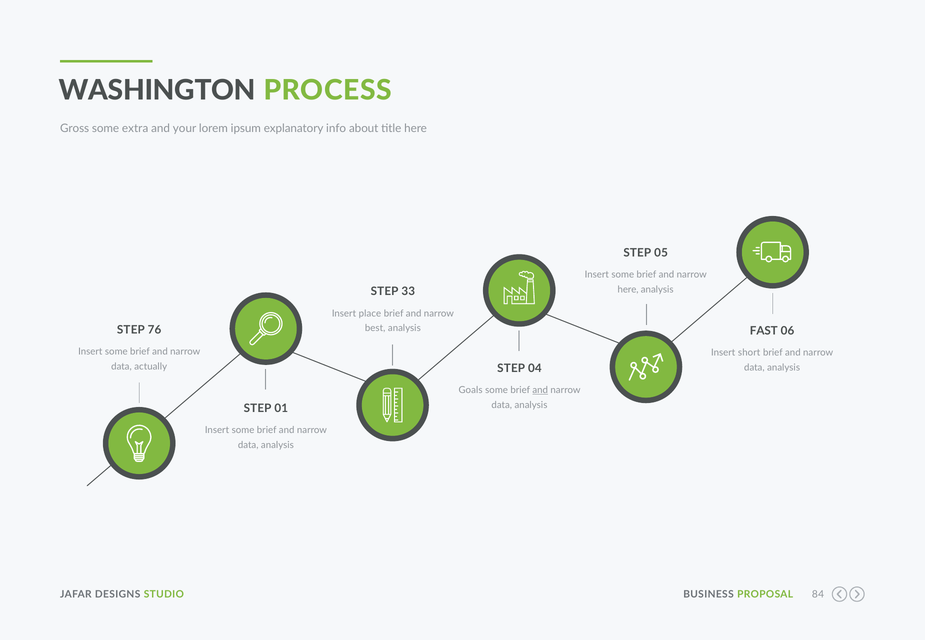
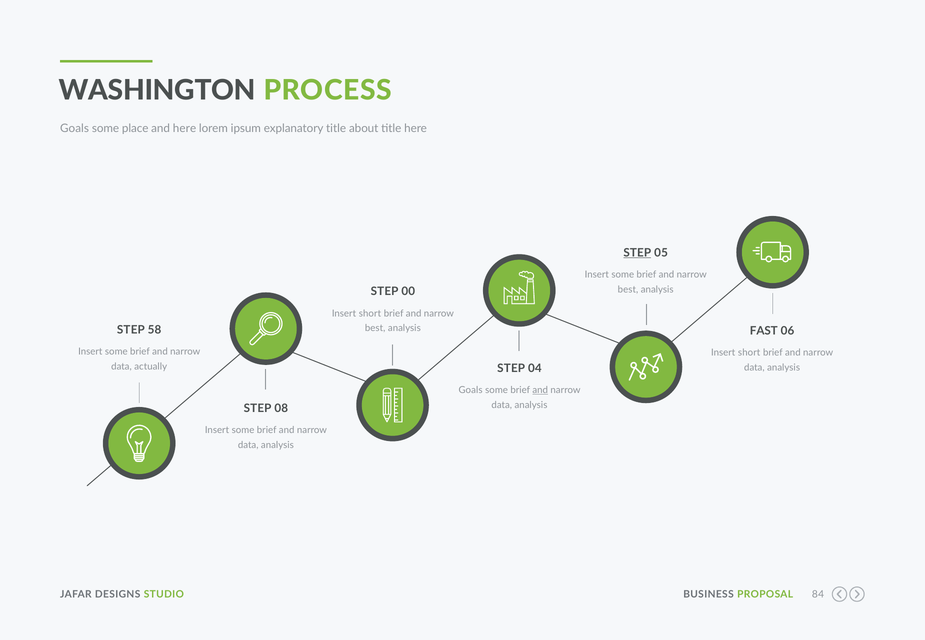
Gross: Gross -> Goals (75, 129)
extra: extra -> place (135, 129)
and your: your -> here (185, 129)
explanatory info: info -> title (336, 129)
STEP underline: none -> present (637, 253)
here: here -> best (628, 290)
33: 33 -> 00 (408, 292)
place: place -> short (370, 314)
76: 76 -> 58 (155, 330)
01: 01 -> 08 (281, 408)
